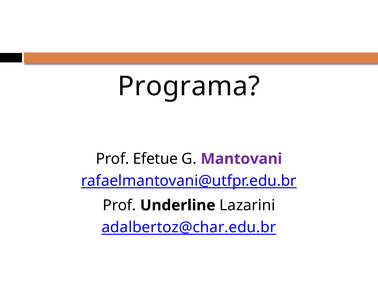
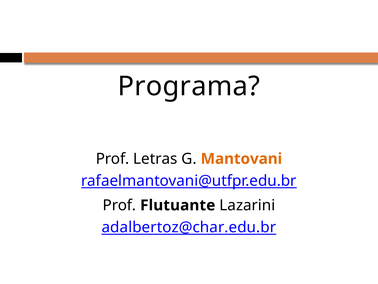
Efetue: Efetue -> Letras (155, 159)
Mantovani colour: purple -> orange (241, 159)
Underline: Underline -> Flutuante (178, 205)
